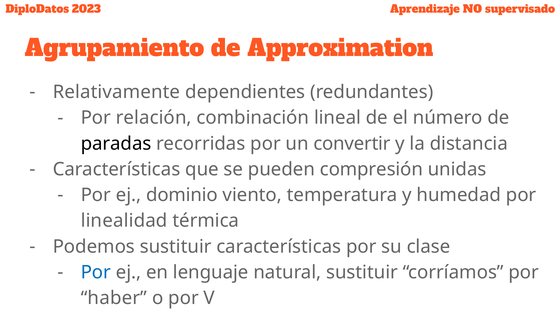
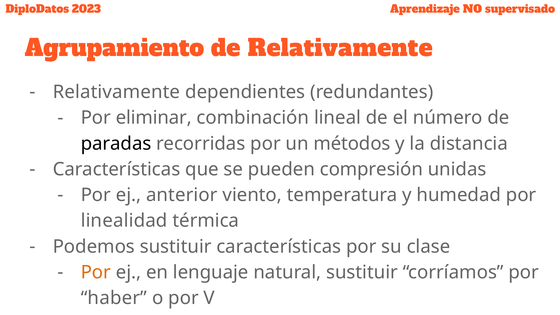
de Approximation: Approximation -> Relativamente (340, 48)
relación: relación -> eliminar (154, 118)
convertir: convertir -> métodos (352, 144)
dominio: dominio -> anterior (182, 195)
Por colour: blue -> orange (96, 272)
